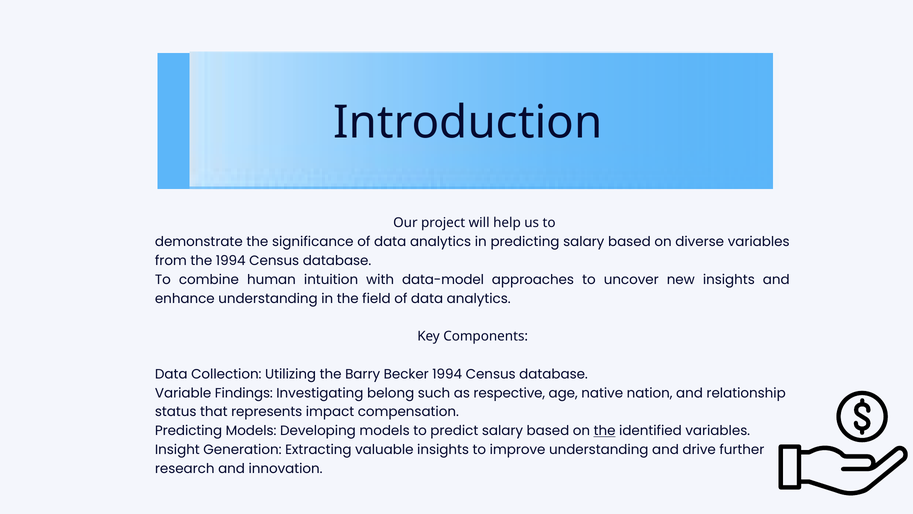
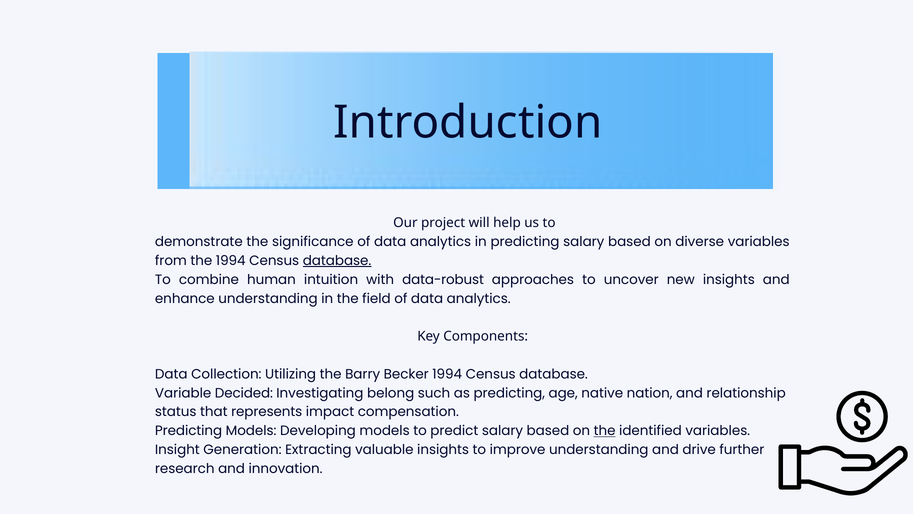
database underline: none -> present (337, 261)
data-model: data-model -> data-robust (443, 279)
Findings: Findings -> Decided (244, 393)
as respective: respective -> predicting (509, 393)
